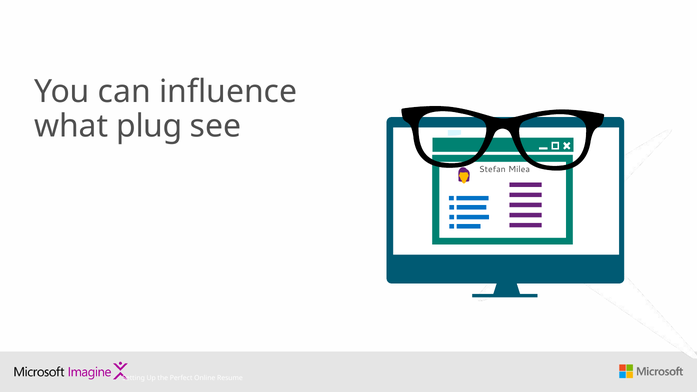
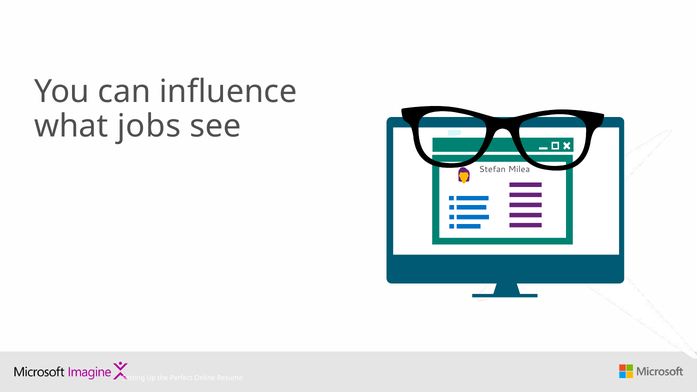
plug: plug -> jobs (149, 126)
